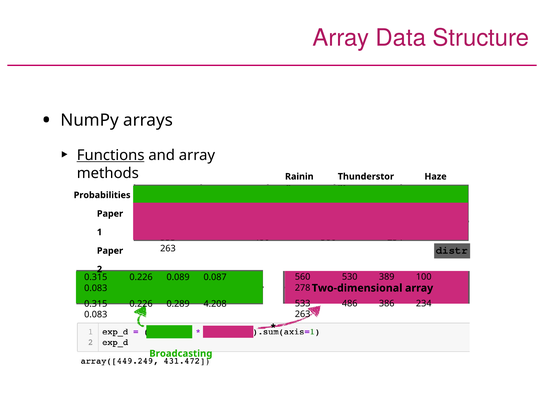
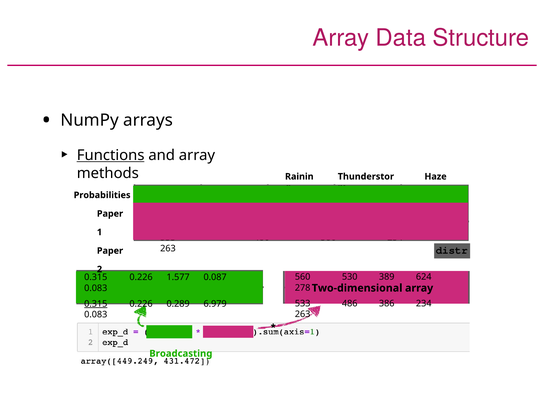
100: 100 -> 624 (424, 277)
0.089: 0.089 -> 1.577 (178, 277)
0.315 underline: none -> present (96, 304)
4.208: 4.208 -> 6.979 (215, 304)
